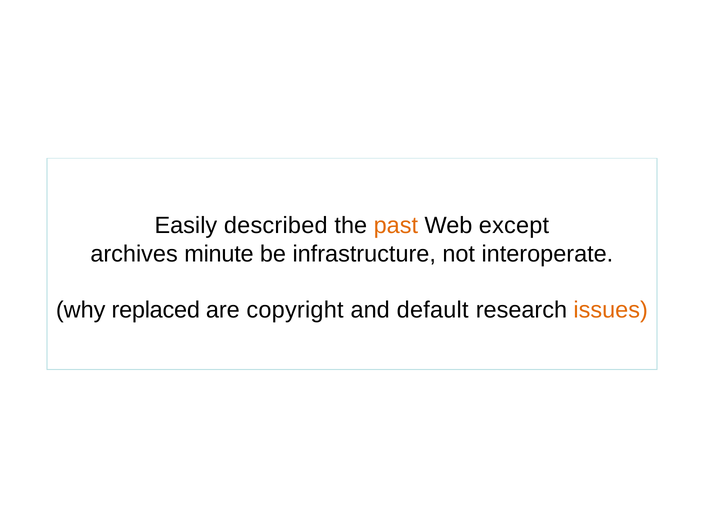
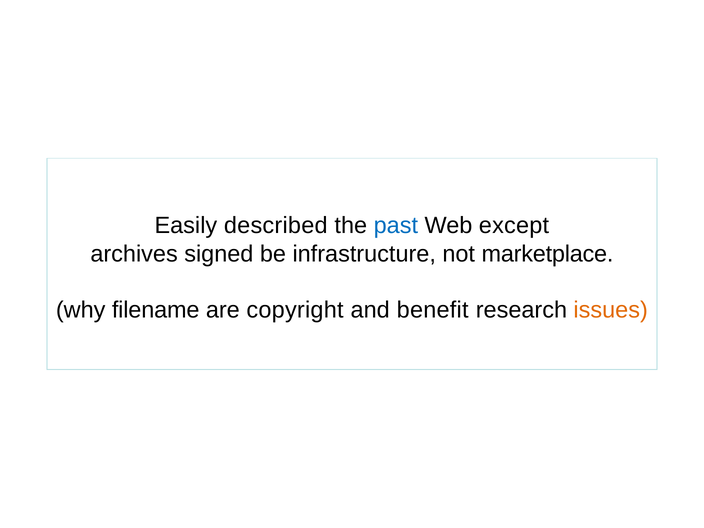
past colour: orange -> blue (396, 226)
minute: minute -> signed (219, 254)
interoperate: interoperate -> marketplace (547, 254)
replaced: replaced -> filename (156, 310)
default: default -> benefit (433, 310)
